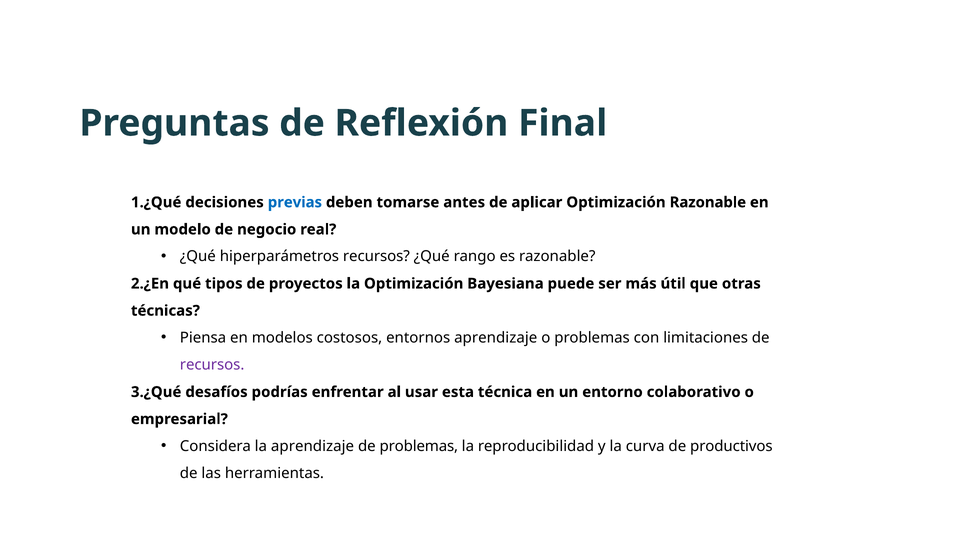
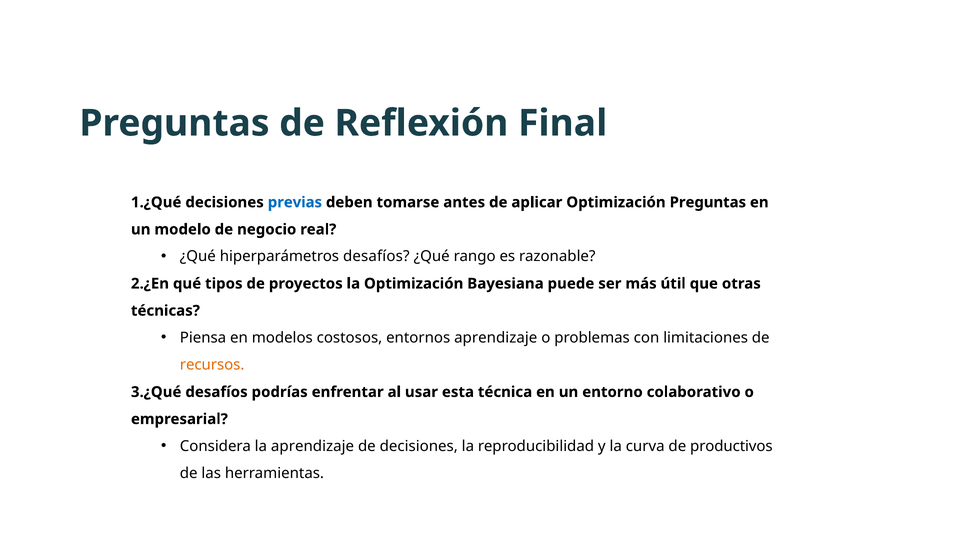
Optimización Razonable: Razonable -> Preguntas (708, 202)
hiperparámetros recursos: recursos -> desafíos (376, 256)
recursos colour: purple -> orange (212, 365)
de problemas: problemas -> decisiones (419, 446)
